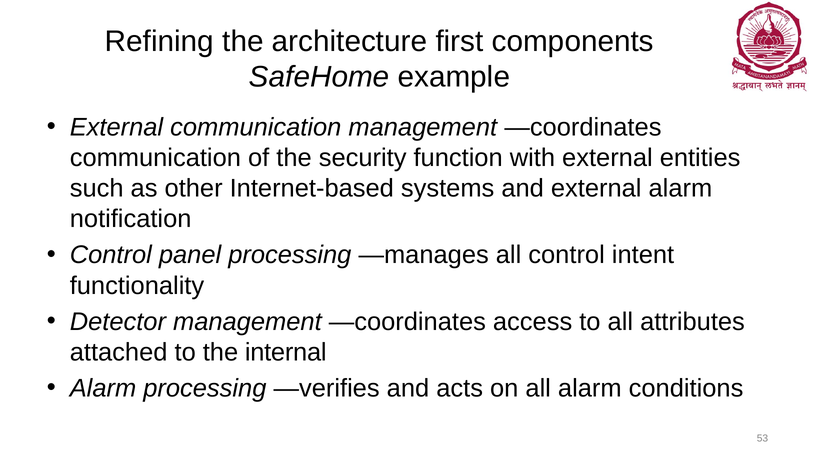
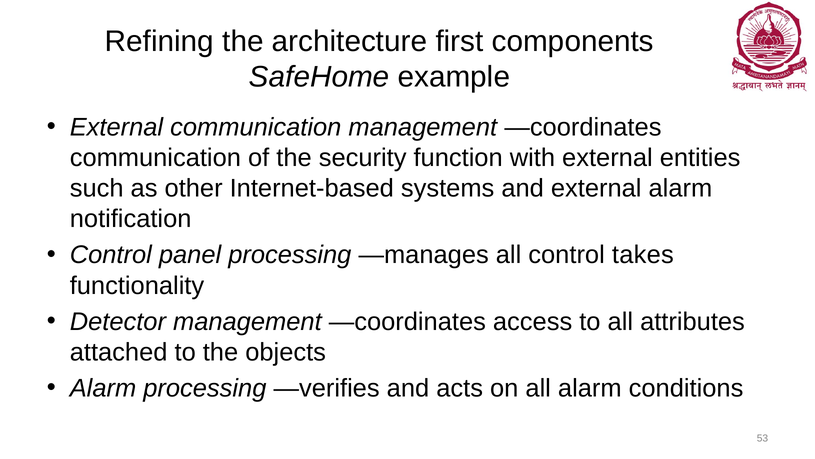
intent: intent -> takes (643, 255)
internal: internal -> objects (286, 352)
